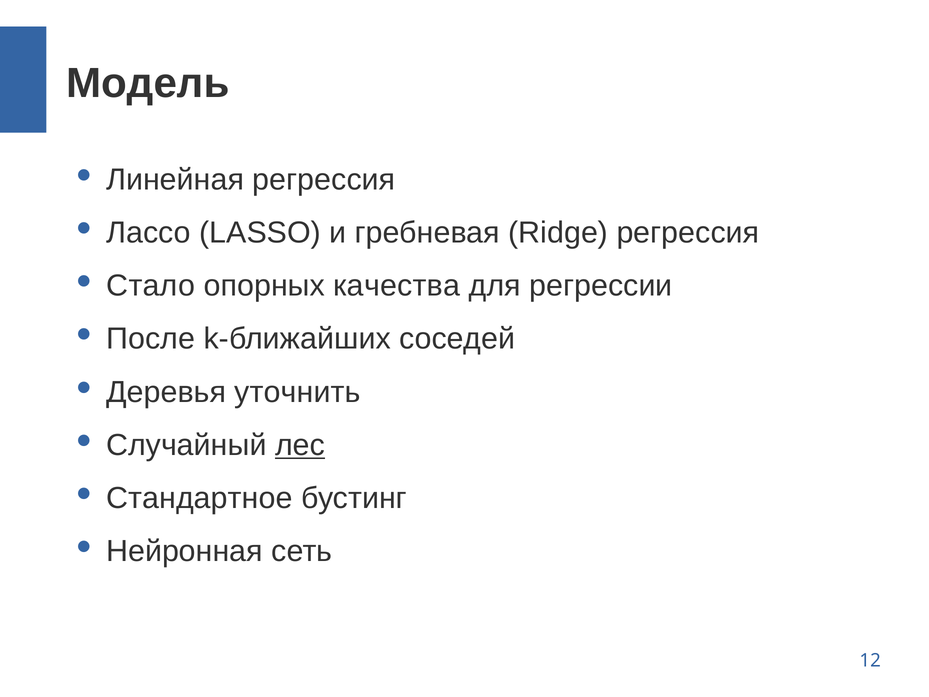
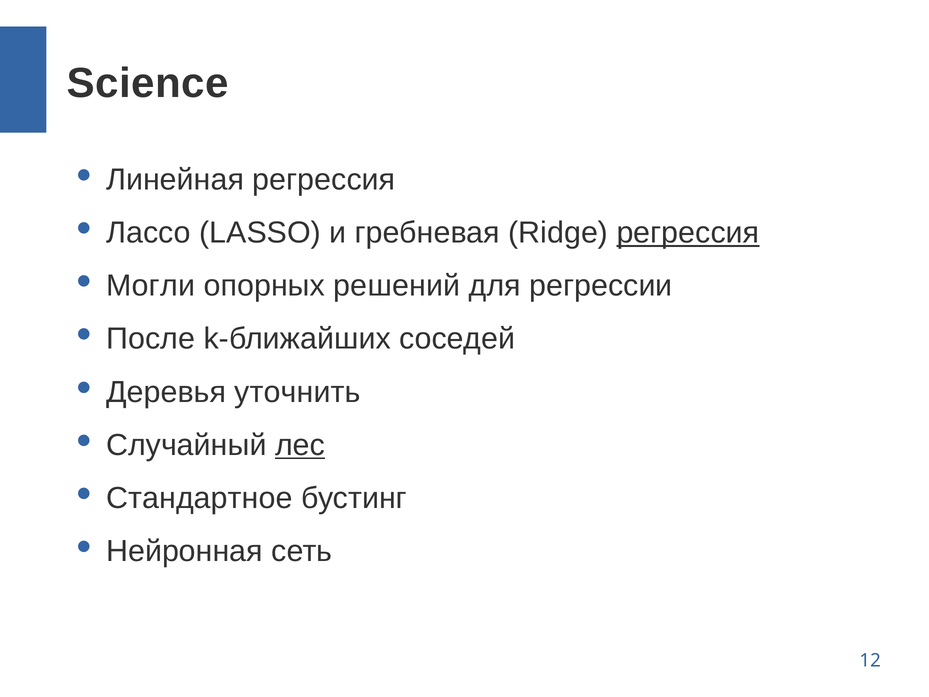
Модель: Модель -> Science (148, 83)
регрессия underline: none -> present (688, 233)
Стало: Стало -> Могли (151, 286)
качества: качества -> решений (397, 286)
